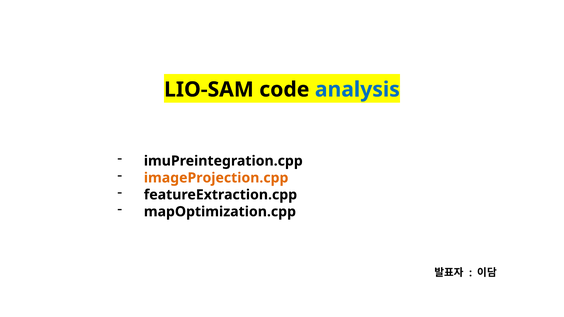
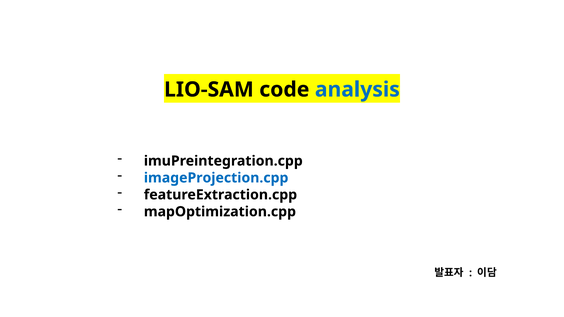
imageProjection.cpp colour: orange -> blue (216, 178)
